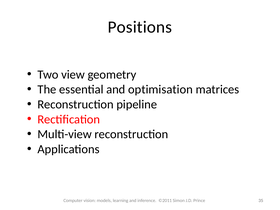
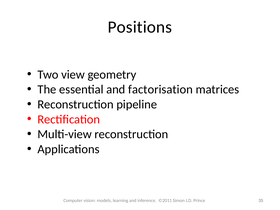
optimisation: optimisation -> factorisation (160, 89)
